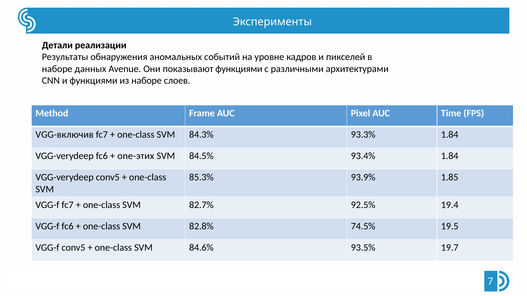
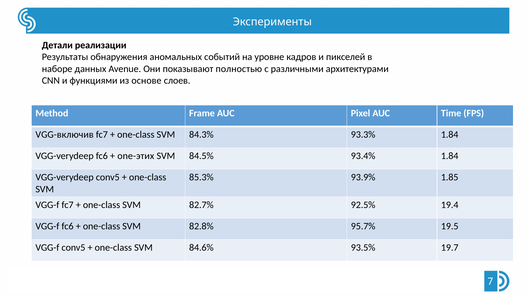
показывают функциями: функциями -> полностью (239, 69)
из наборе: наборе -> основе (146, 81)
74.5%: 74.5% -> 95.7% (363, 227)
